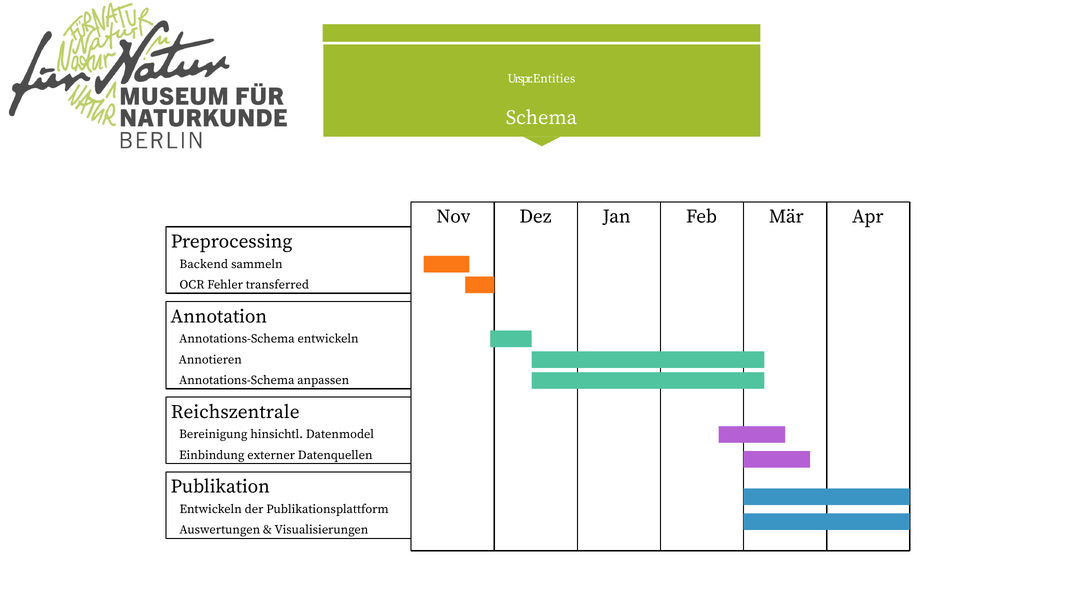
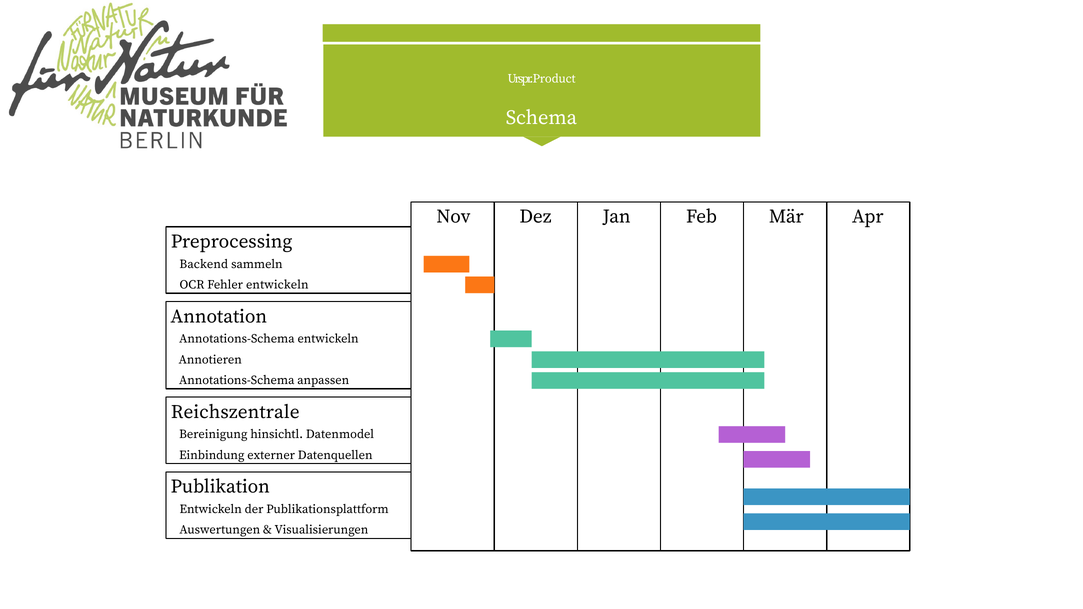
Entities: Entities -> Product (554, 79)
Fehler transferred: transferred -> entwickeln (277, 285)
